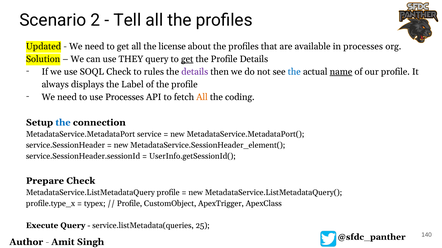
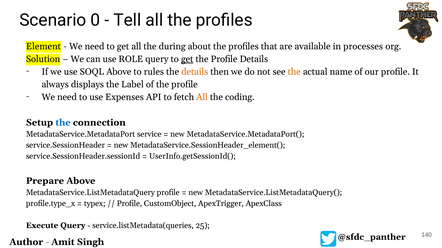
2: 2 -> 0 (95, 20)
Updated: Updated -> Element (43, 47)
license: license -> during (172, 47)
THEY: THEY -> ROLE (131, 59)
SOQL Check: Check -> Above (119, 72)
details colour: purple -> orange (195, 72)
the colour: blue -> orange (294, 72)
name underline: present -> none (341, 72)
use Processes: Processes -> Expenses (125, 97)
Prepare Check: Check -> Above (81, 181)
